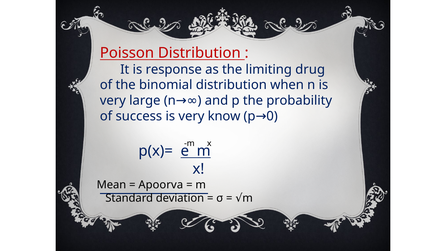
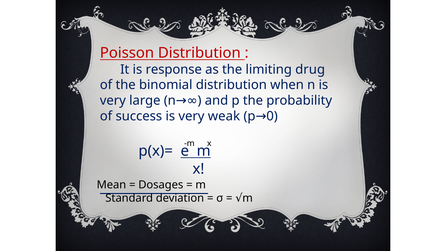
know: know -> weak (224, 116)
Apoorva: Apoorva -> Dosages (161, 185)
